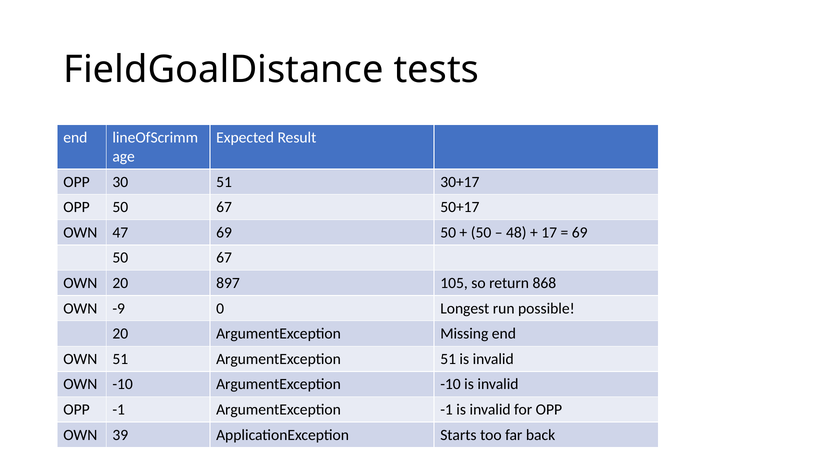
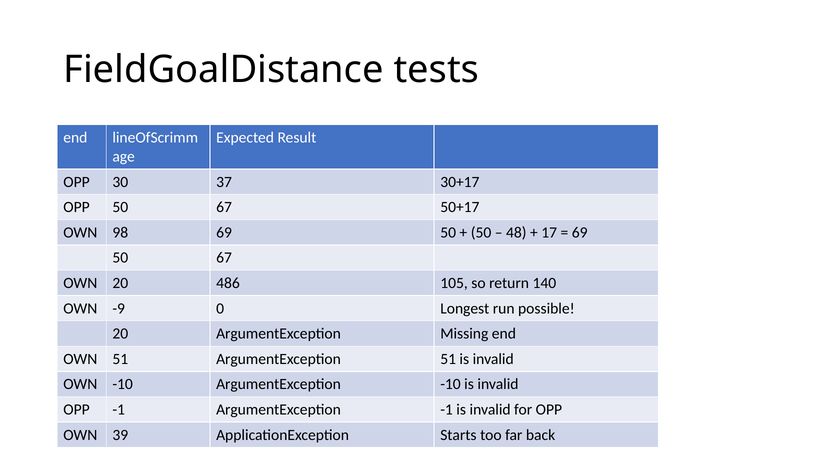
30 51: 51 -> 37 (224, 182)
47: 47 -> 98 (120, 232)
897: 897 -> 486 (228, 283)
868: 868 -> 140 (544, 283)
